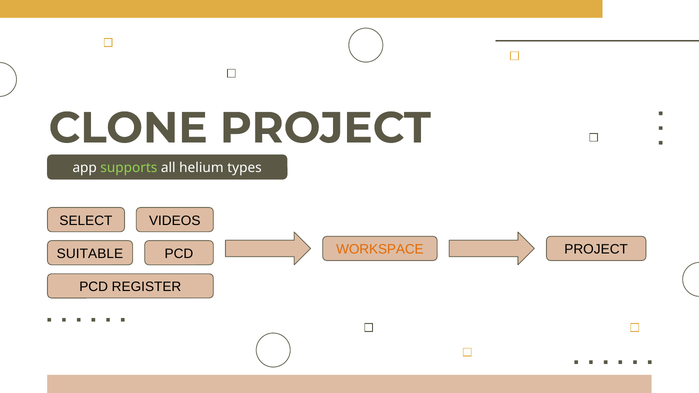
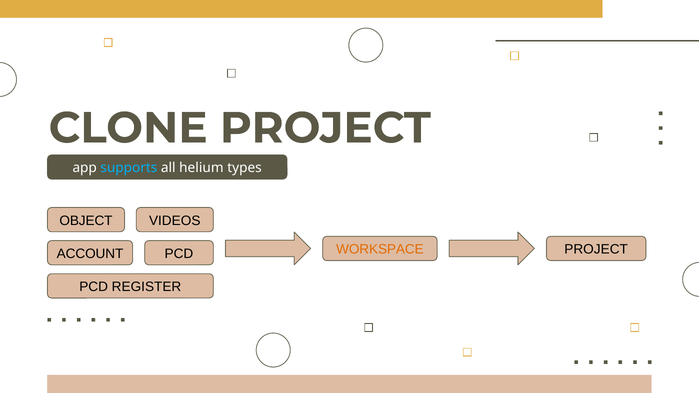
supports colour: light green -> light blue (129, 168)
SELECT: SELECT -> OBJECT (86, 221)
SUITABLE: SUITABLE -> ACCOUNT (90, 254)
